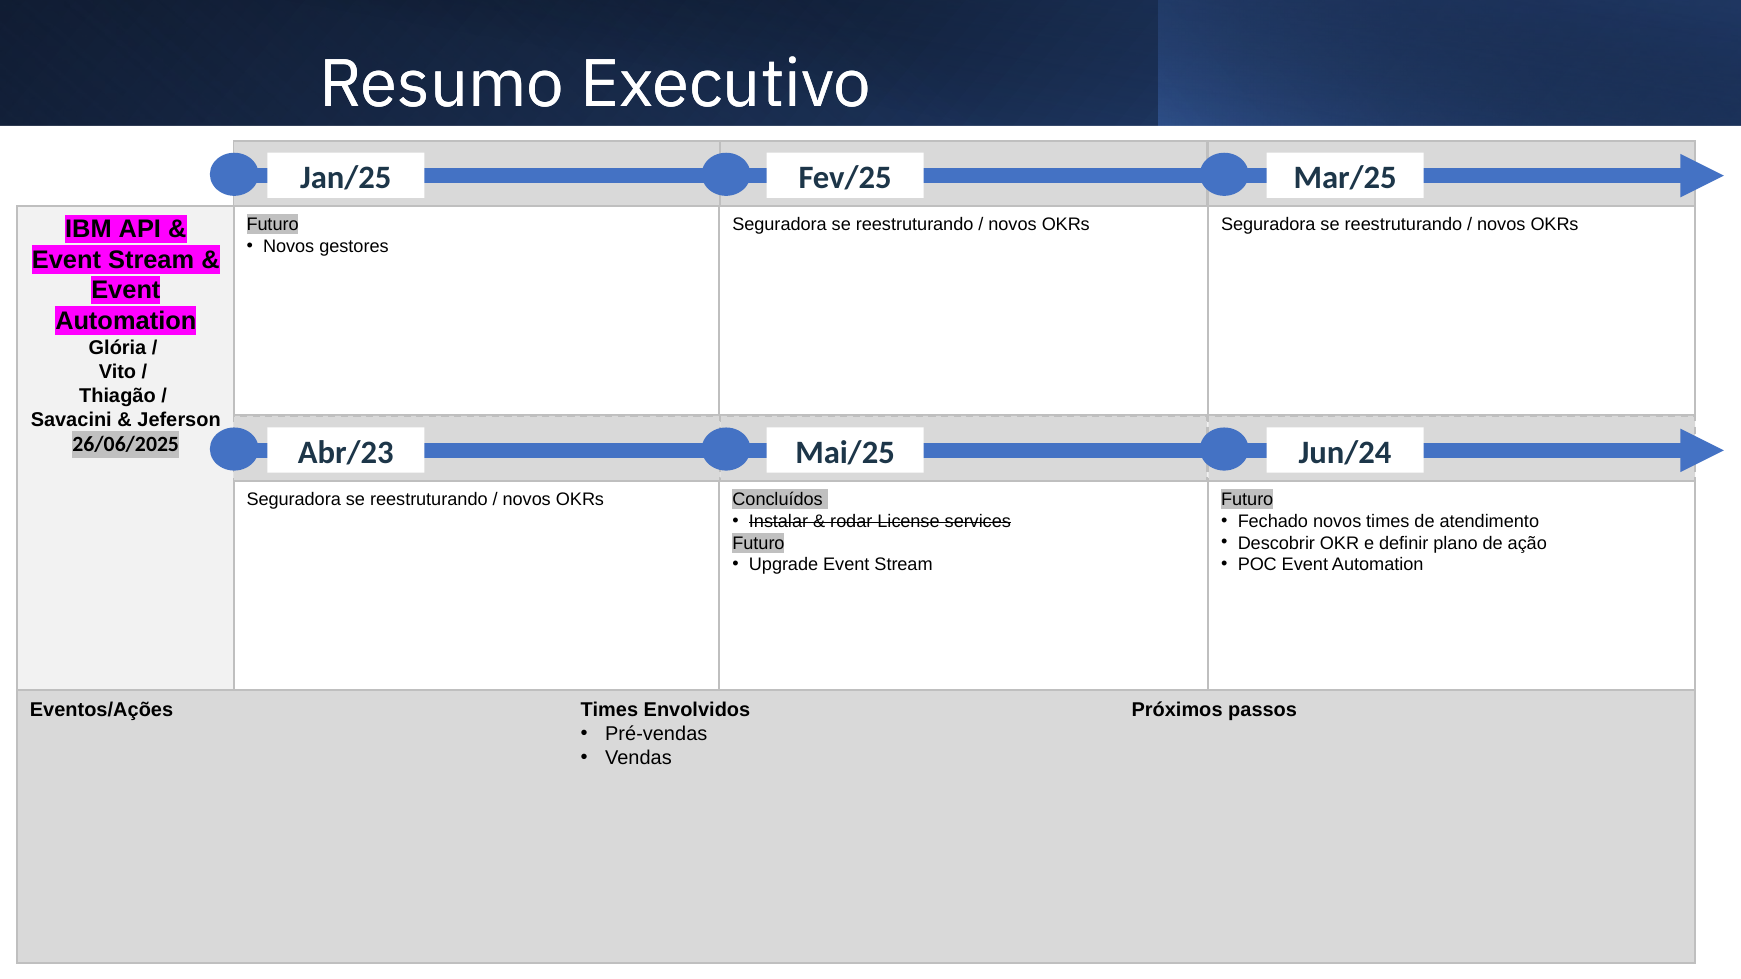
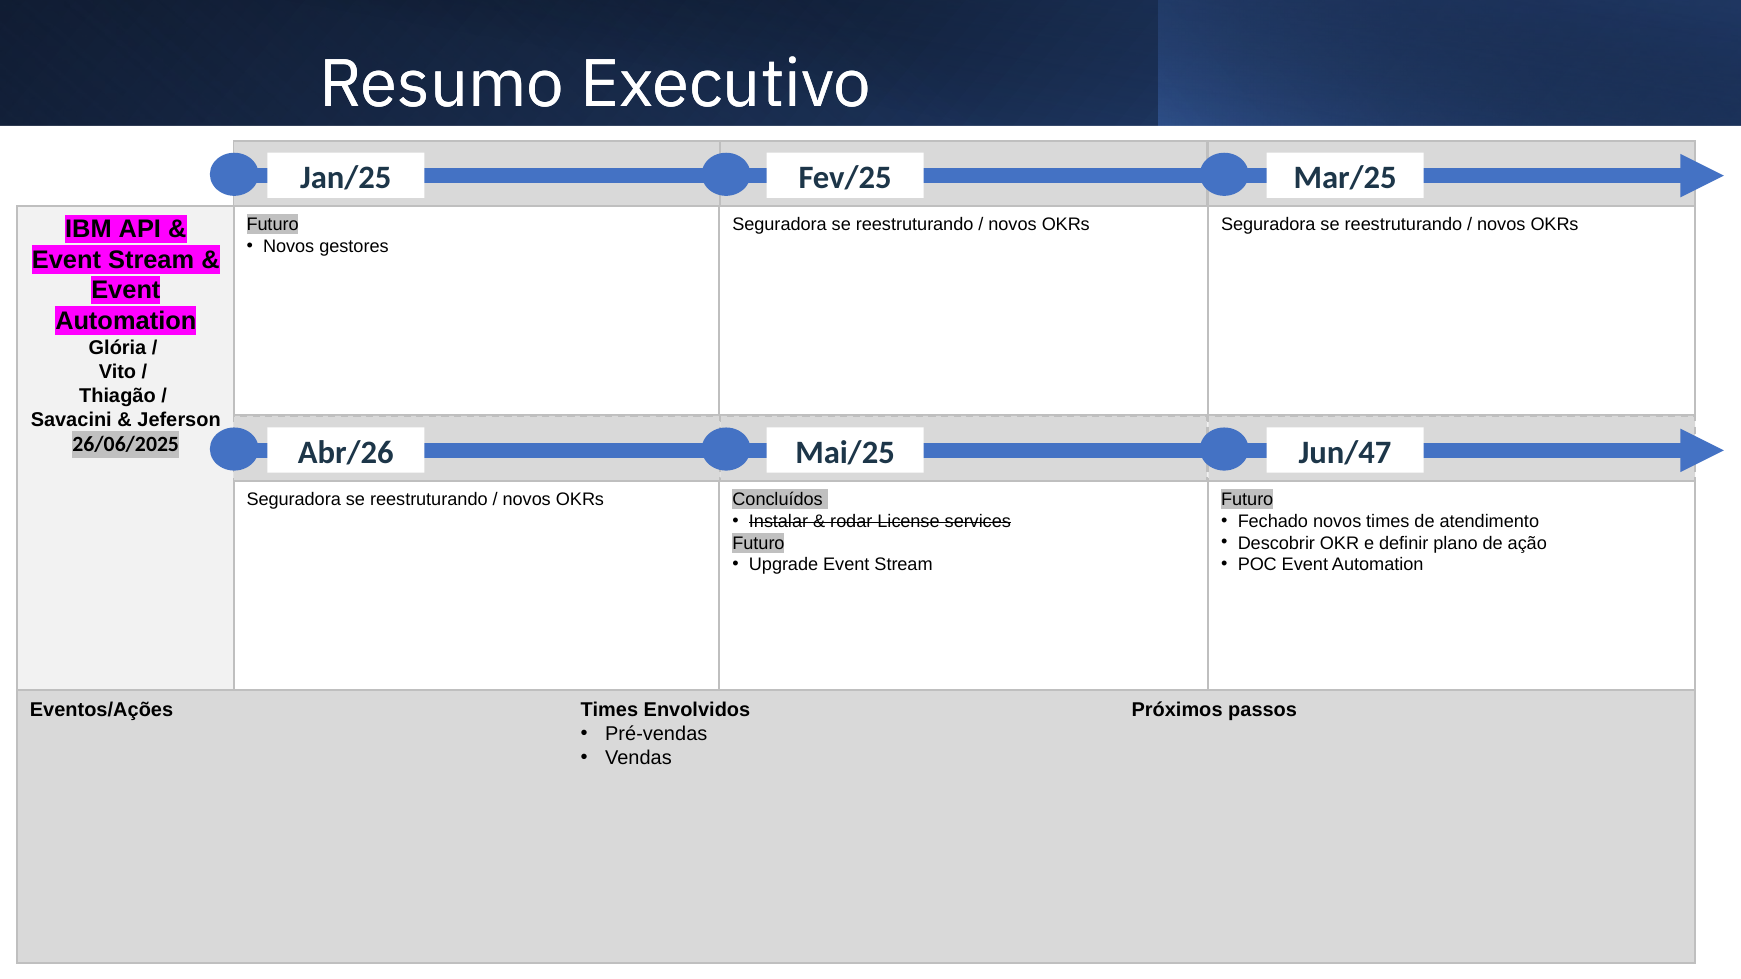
Abr/23: Abr/23 -> Abr/26 (346, 452)
Jun/24: Jun/24 -> Jun/47 (1345, 452)
